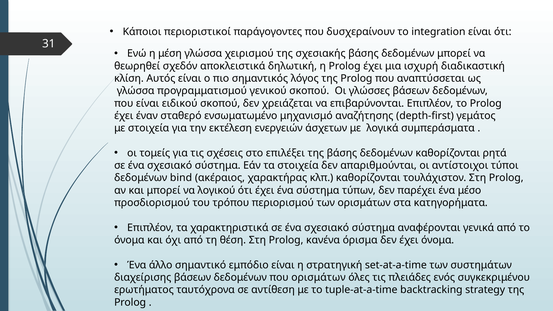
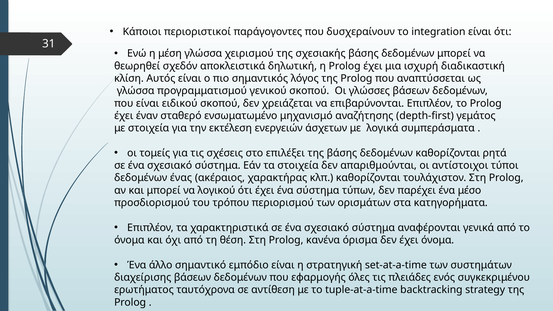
bind: bind -> ένας (181, 178)
που ορισμάτων: ορισμάτων -> εφαρμογής (318, 277)
